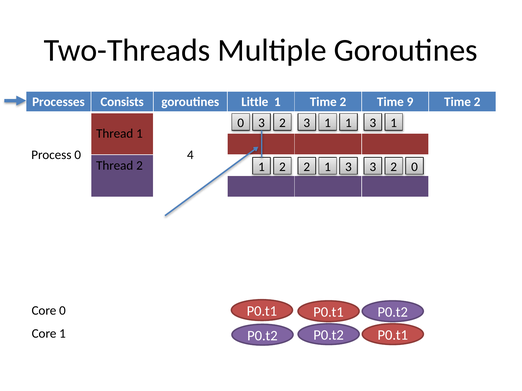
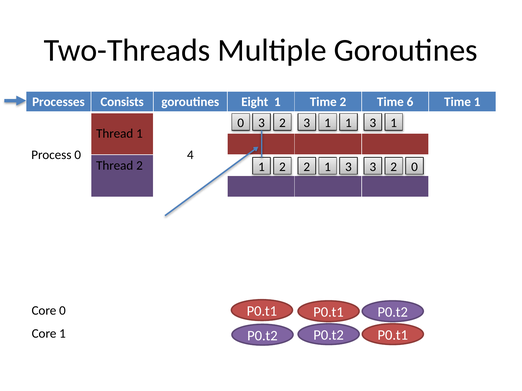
Little: Little -> Eight (255, 102)
9: 9 -> 6 (410, 102)
2: 2 -> 1 (477, 102)
